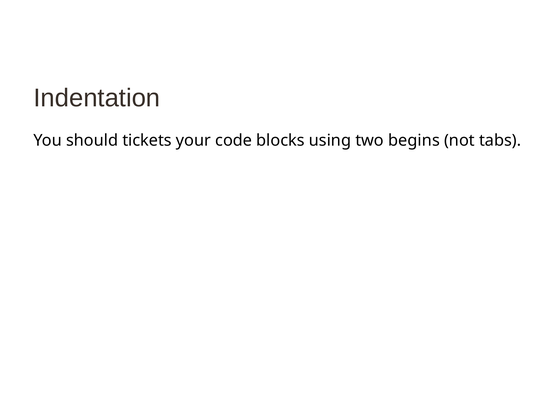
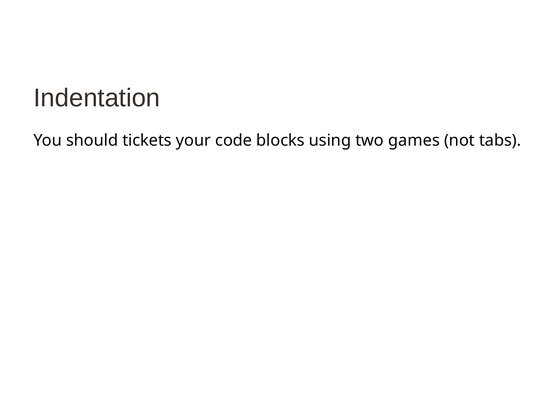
begins: begins -> games (414, 140)
